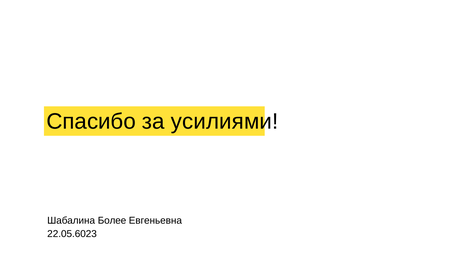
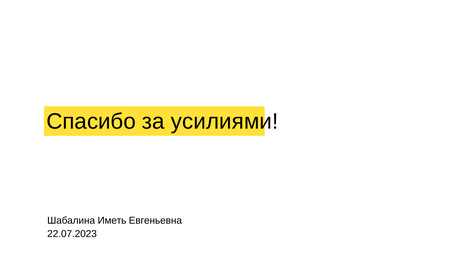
Более: Более -> Иметь (112, 220)
22.05.6023: 22.05.6023 -> 22.07.2023 (72, 234)
